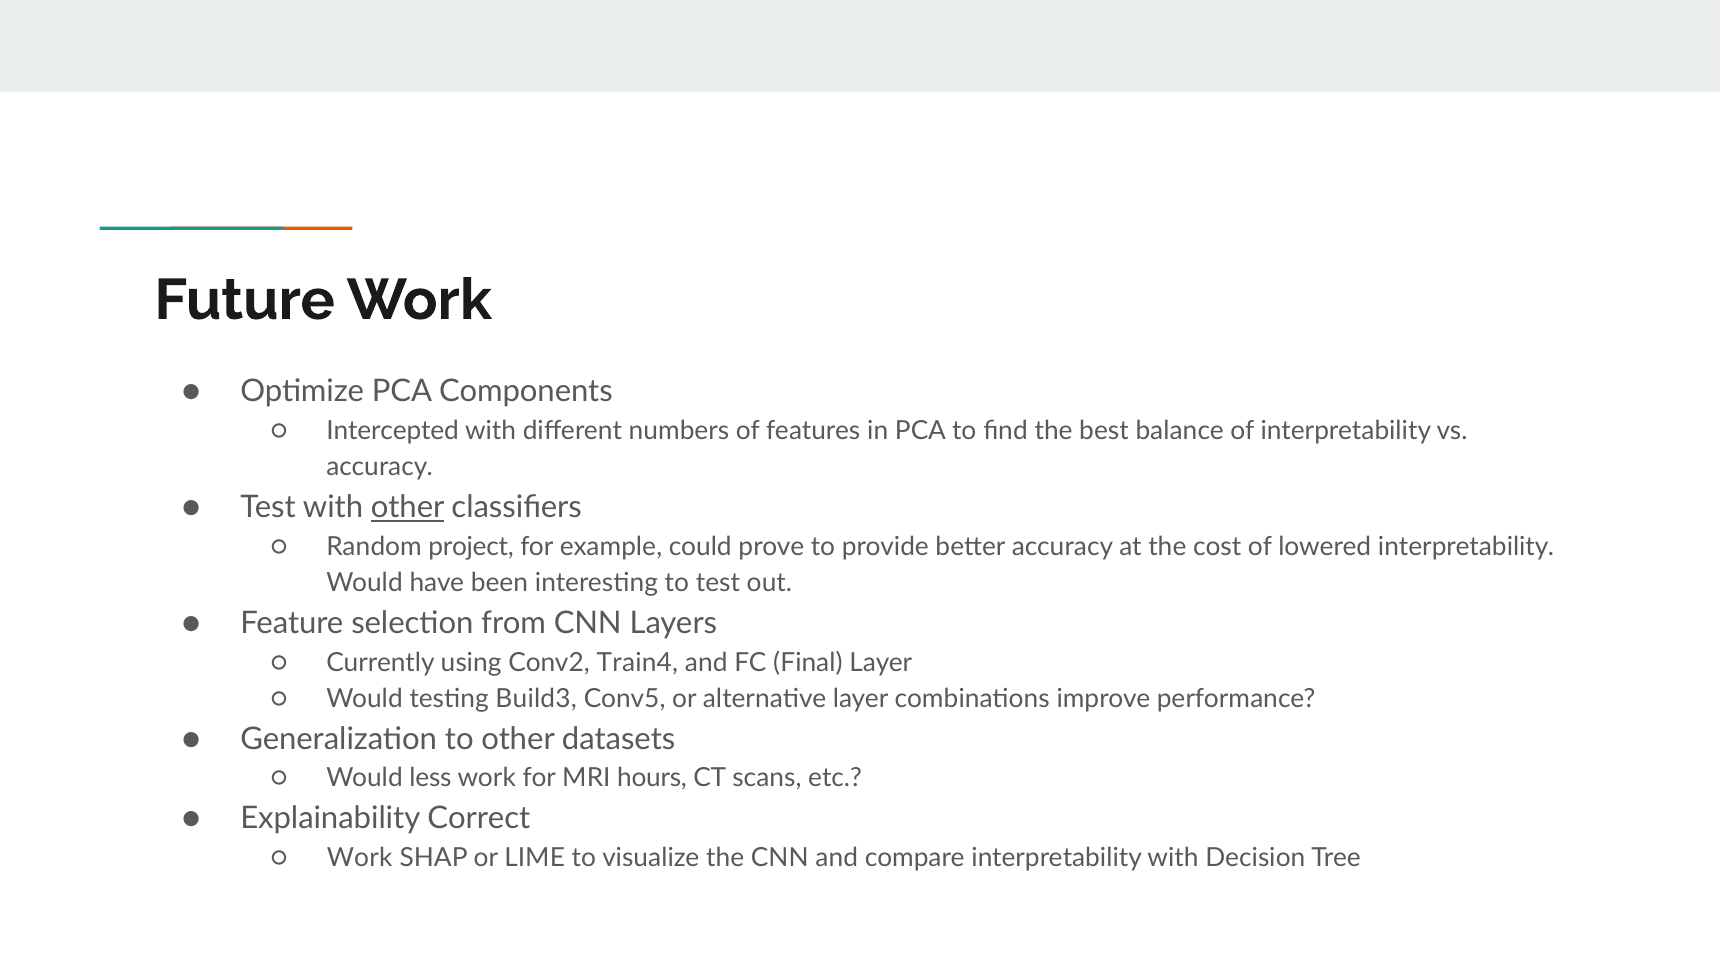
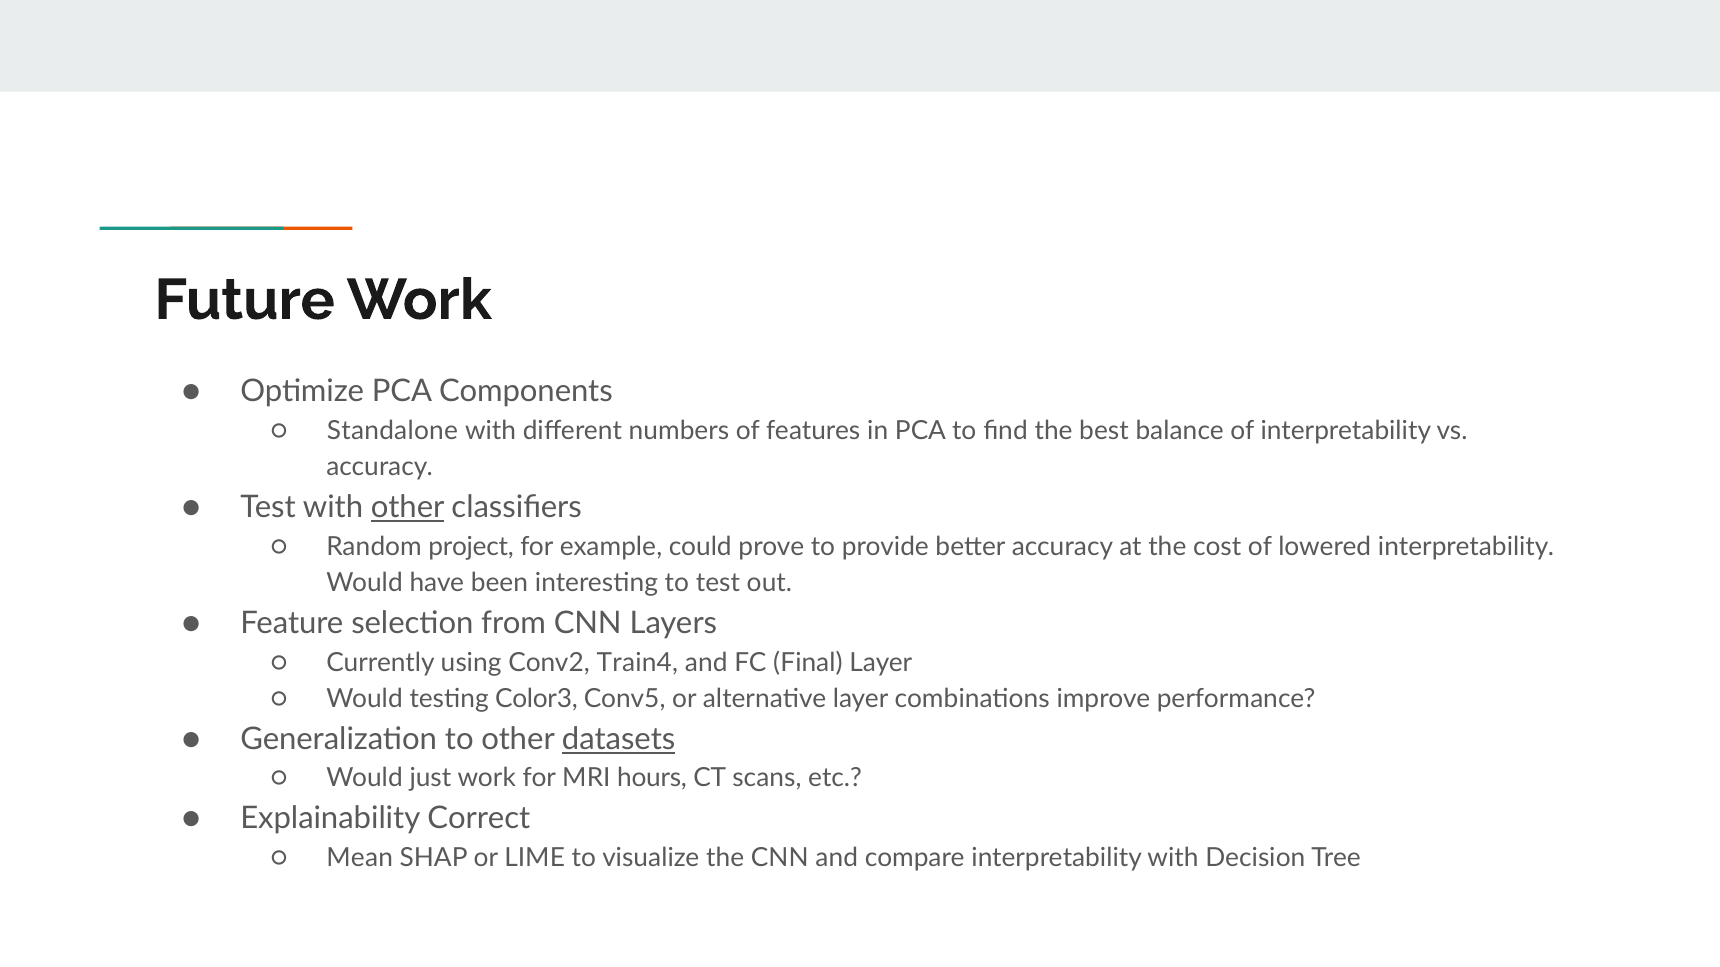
Intercepted: Intercepted -> Standalone (392, 431)
Build3: Build3 -> Color3 (536, 699)
datasets underline: none -> present (619, 740)
less: less -> just (430, 779)
Work: Work -> Mean (360, 858)
